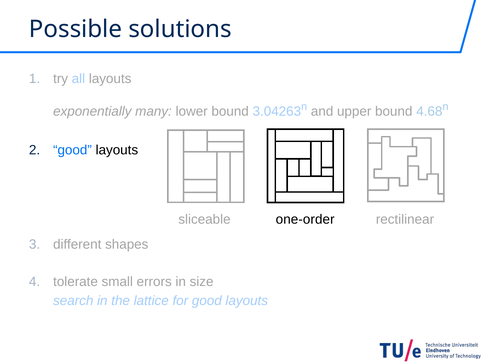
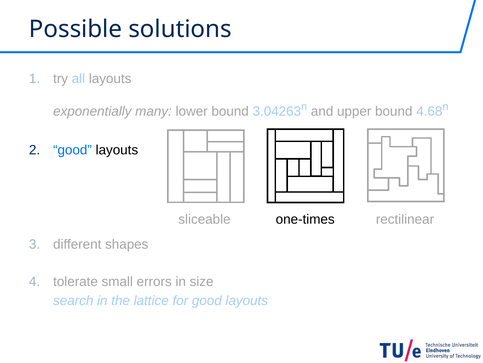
one-order: one-order -> one-times (305, 219)
